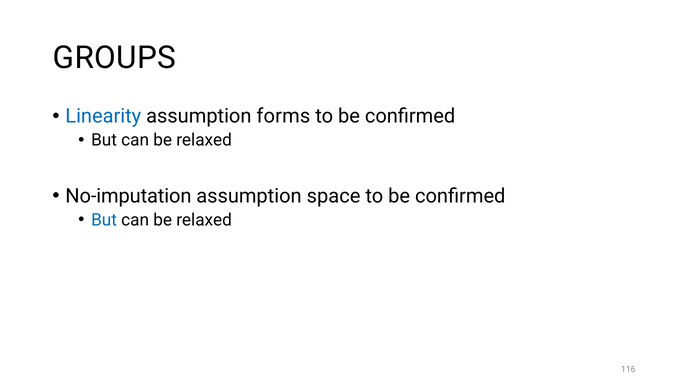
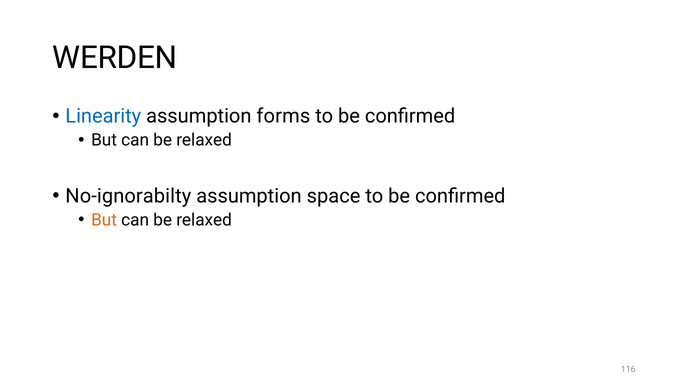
GROUPS: GROUPS -> WERDEN (115, 58)
No-imputation: No-imputation -> No-ignorabilty (128, 196)
But colour: blue -> orange (104, 220)
